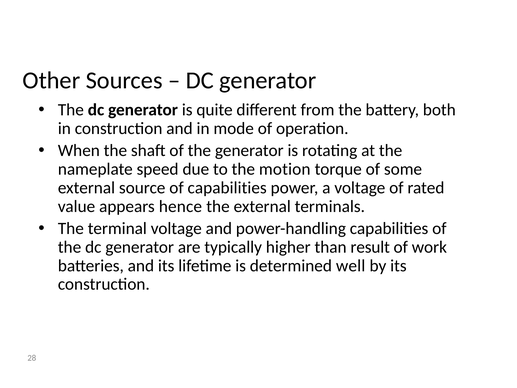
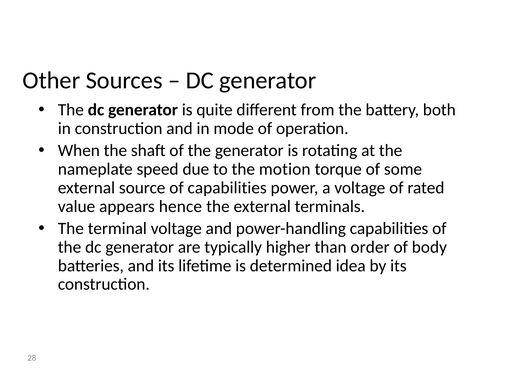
result: result -> order (370, 247)
work: work -> body (429, 247)
well: well -> idea (351, 266)
